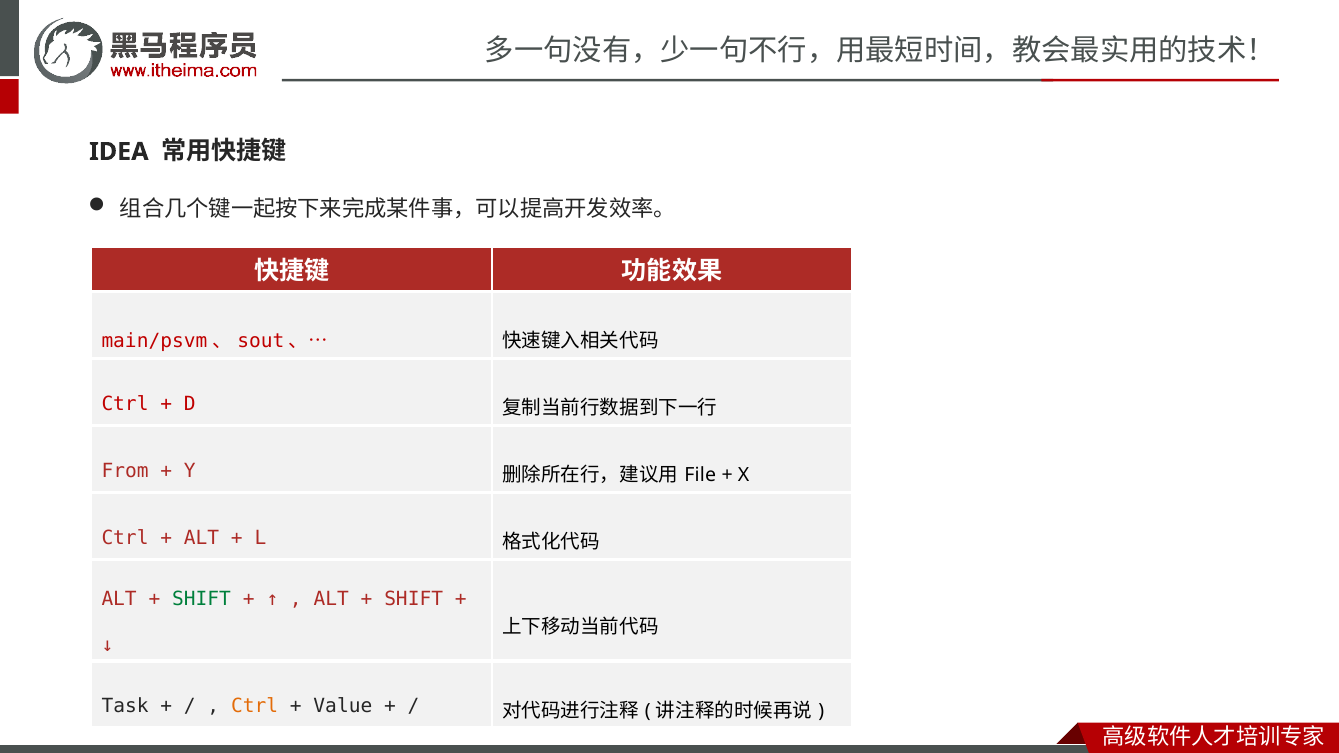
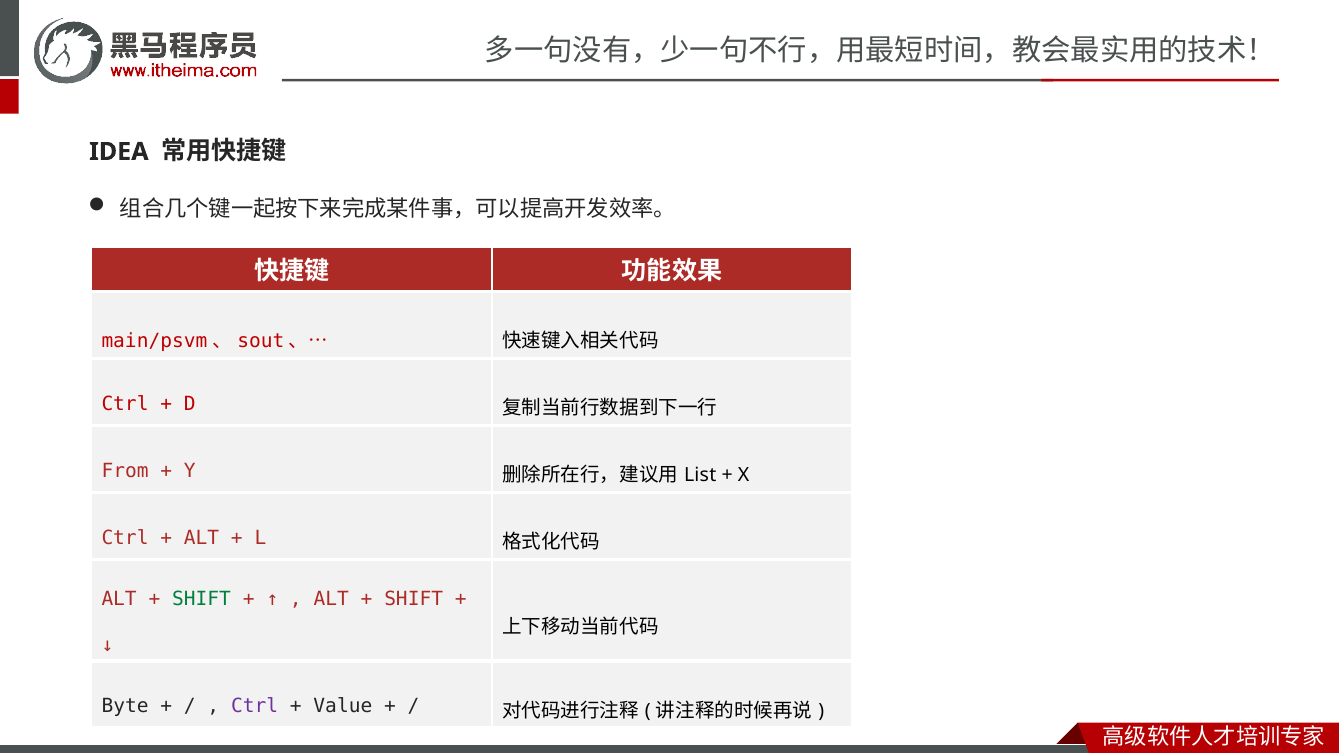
File: File -> List (700, 475)
Task: Task -> Byte (125, 707)
Ctrl colour: orange -> purple (255, 707)
